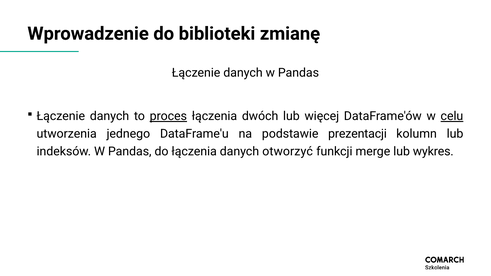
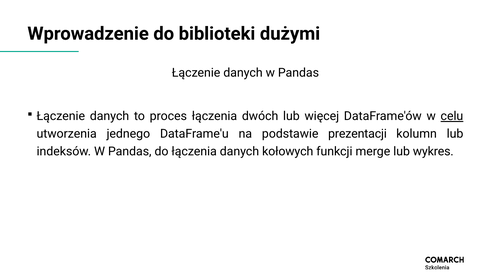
zmianę: zmianę -> dużymi (290, 34)
proces underline: present -> none (168, 116)
otworzyć: otworzyć -> kołowych (288, 152)
